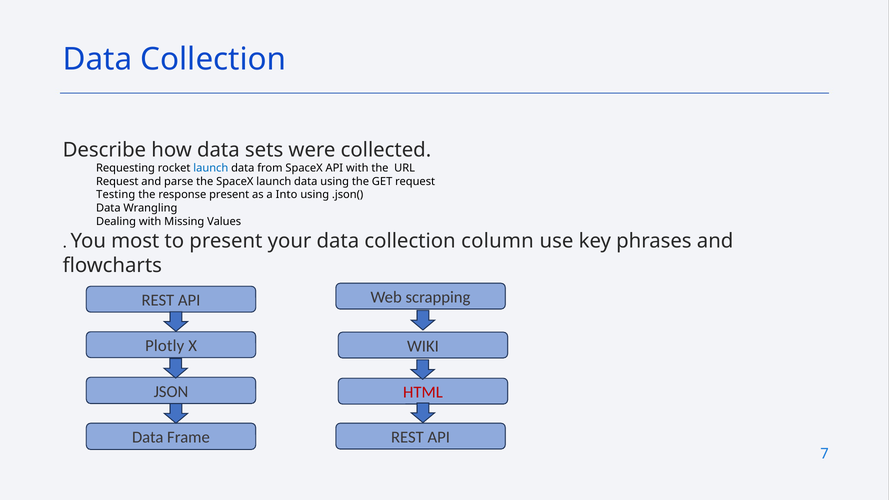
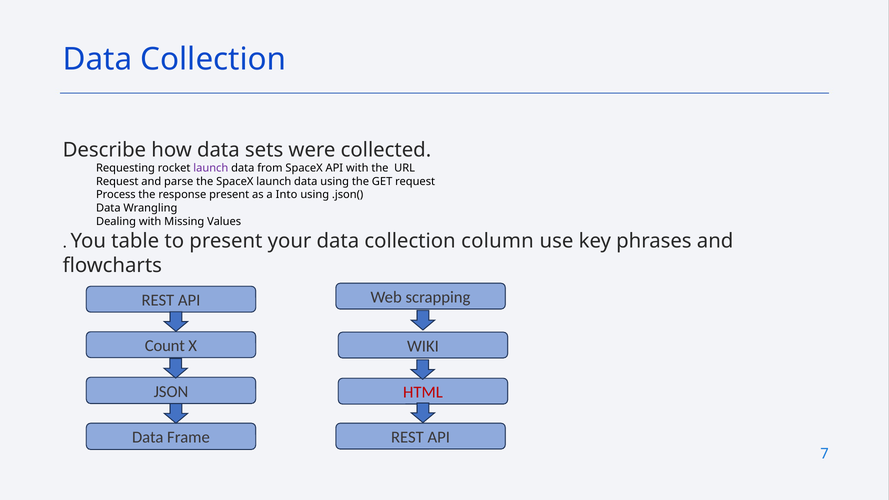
launch colour: blue -> purple (211, 168)
Testing: Testing -> Process (116, 195)
most: most -> table (135, 241)
Plotly: Plotly -> Count (165, 346)
